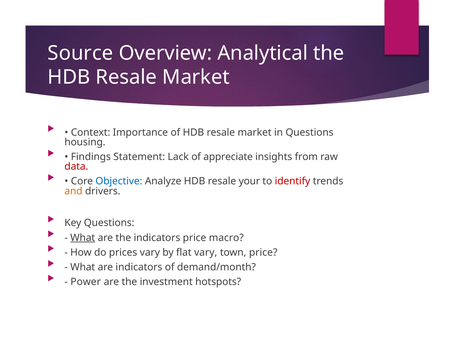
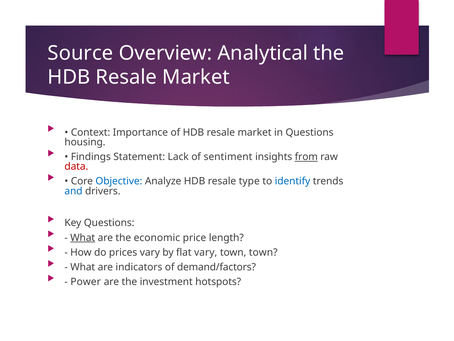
appreciate: appreciate -> sentiment (228, 157)
from underline: none -> present (306, 157)
your: your -> type (249, 181)
identify colour: red -> blue (293, 181)
and colour: orange -> blue (74, 191)
the indicators: indicators -> economic (157, 237)
macro: macro -> length (226, 237)
town price: price -> town (263, 252)
demand/month: demand/month -> demand/factors (216, 267)
